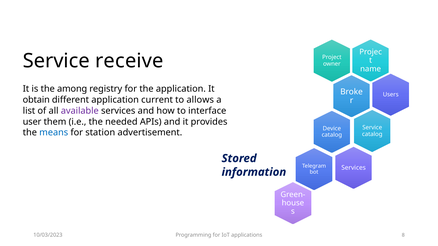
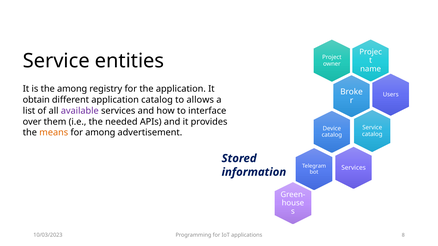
receive: receive -> entities (130, 61)
application current: current -> catalog (157, 100)
user: user -> over (32, 122)
means colour: blue -> orange (54, 133)
for station: station -> among (100, 133)
